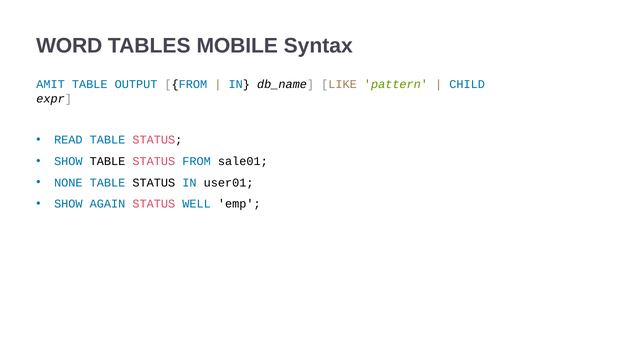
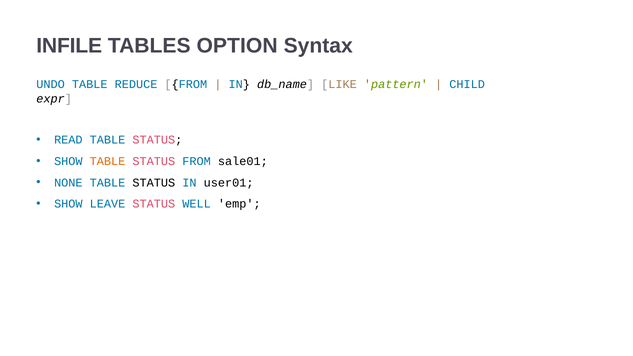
WORD: WORD -> INFILE (69, 46)
MOBILE: MOBILE -> OPTION (237, 46)
AMIT: AMIT -> UNDO (51, 84)
OUTPUT: OUTPUT -> REDUCE (136, 84)
TABLE colour: black -> orange (108, 161)
AGAIN: AGAIN -> LEAVE (108, 204)
